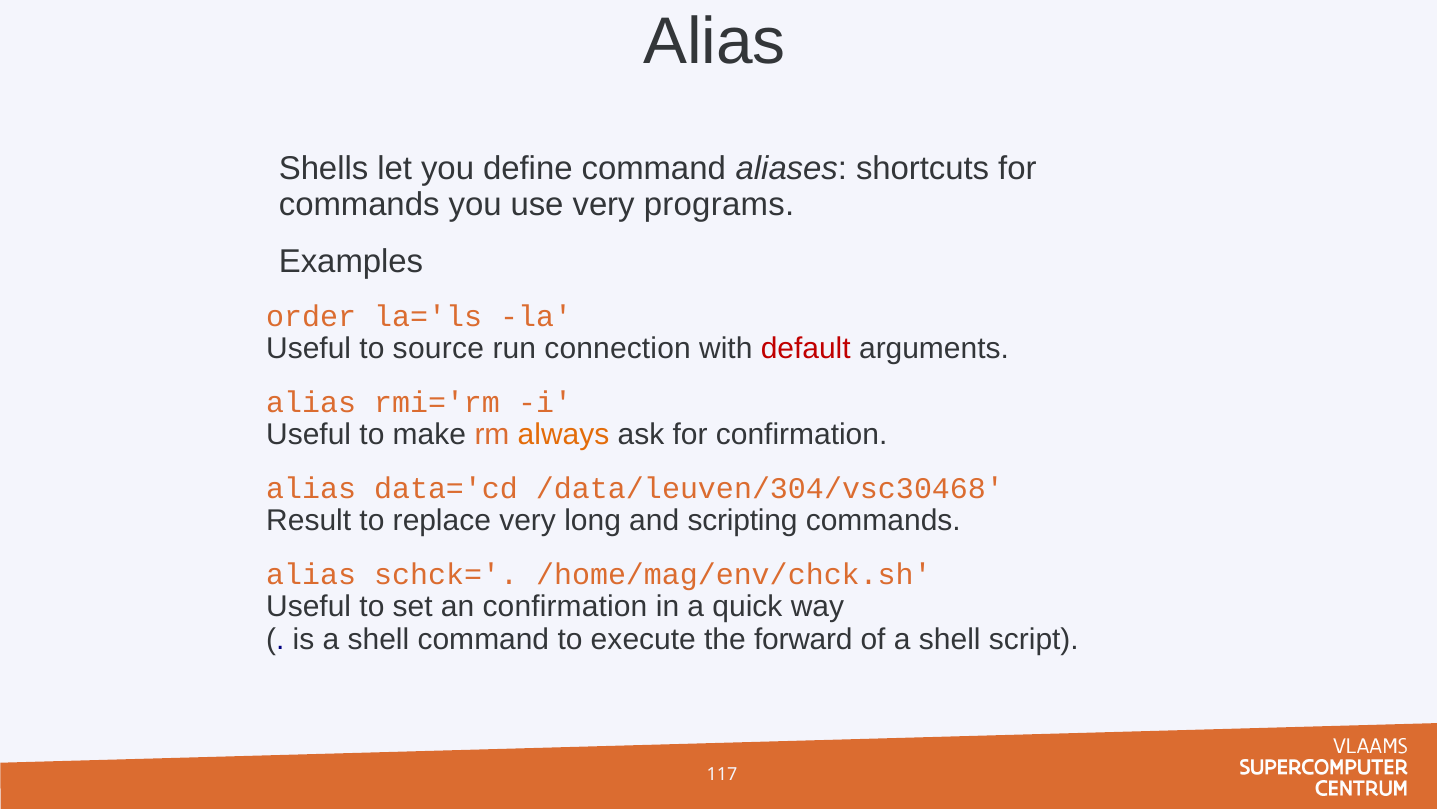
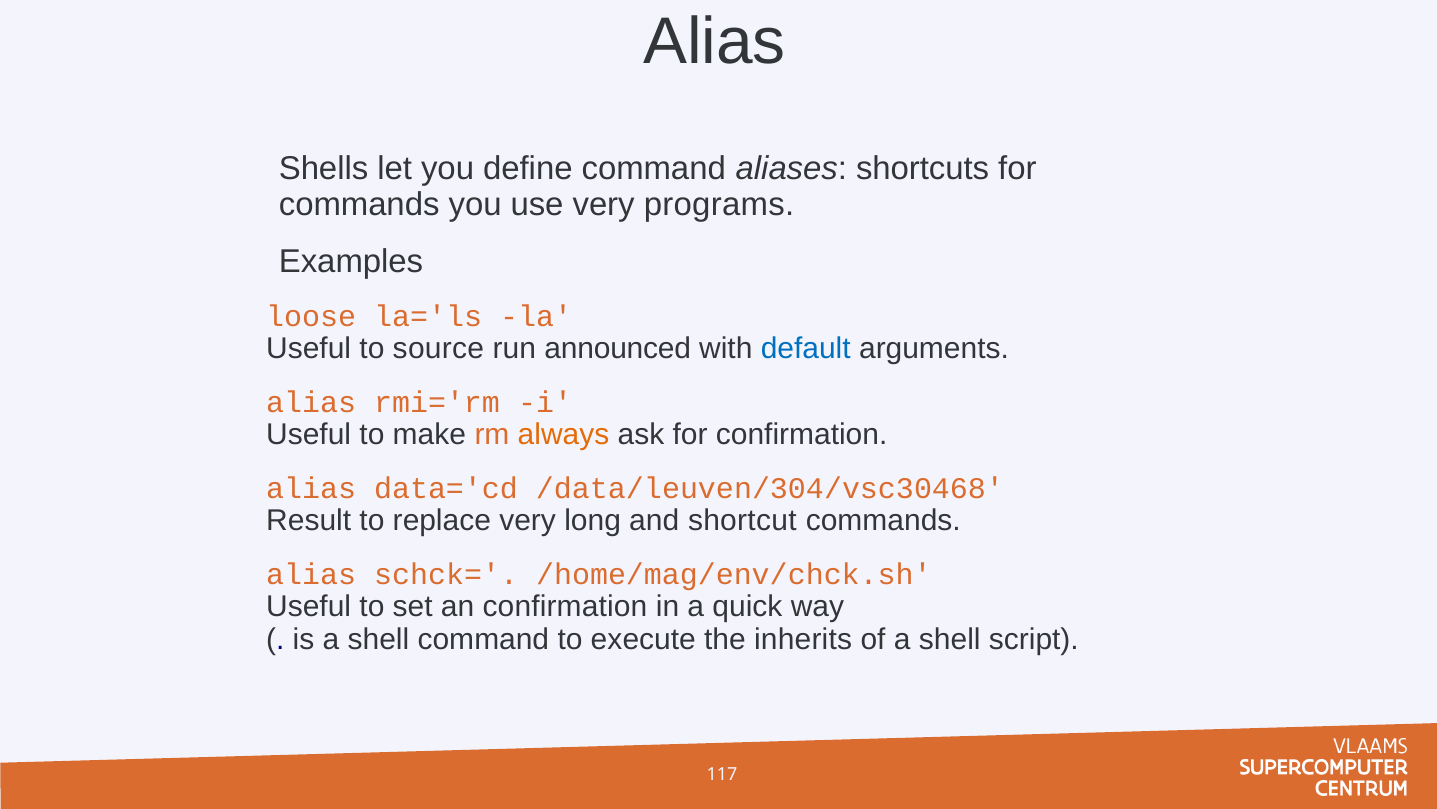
order: order -> loose (311, 316)
connection: connection -> announced (618, 349)
default colour: red -> blue (806, 349)
scripting: scripting -> shortcut (742, 520)
forward: forward -> inherits (803, 639)
